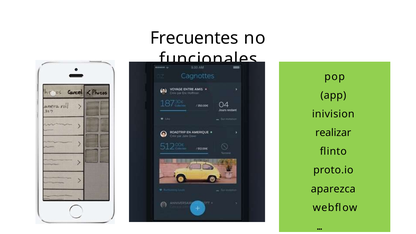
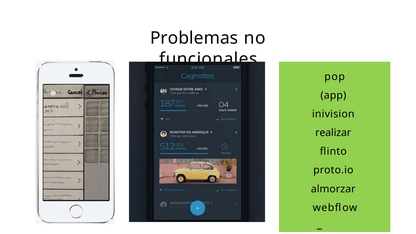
Frecuentes: Frecuentes -> Problemas (194, 38)
aparezca: aparezca -> almorzar (333, 189)
